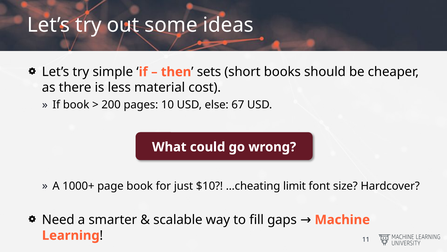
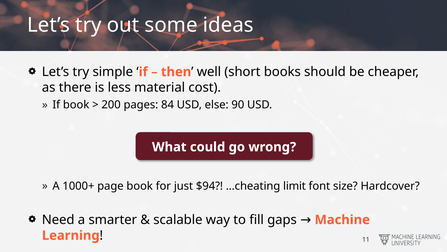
sets: sets -> well (209, 72)
10: 10 -> 84 (168, 105)
67: 67 -> 90 (238, 105)
$10: $10 -> $94 (209, 186)
